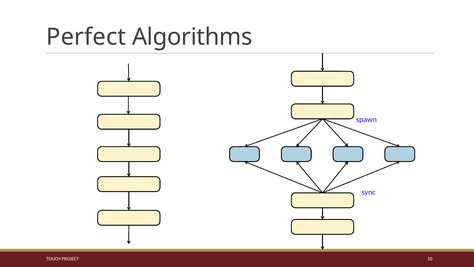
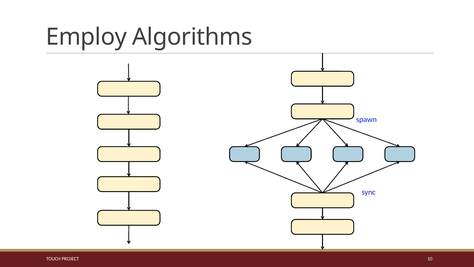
Perfect: Perfect -> Employ (86, 37)
